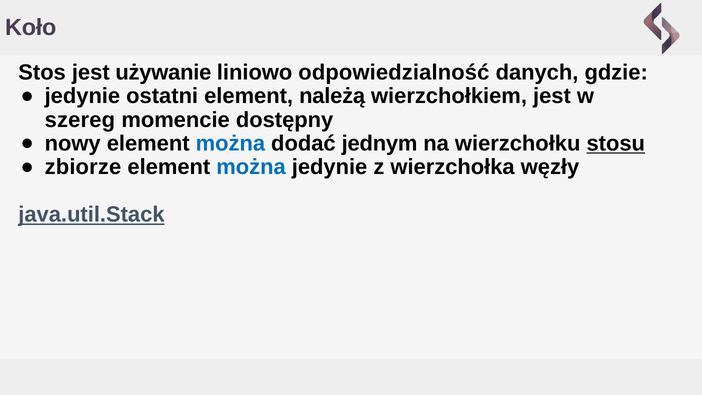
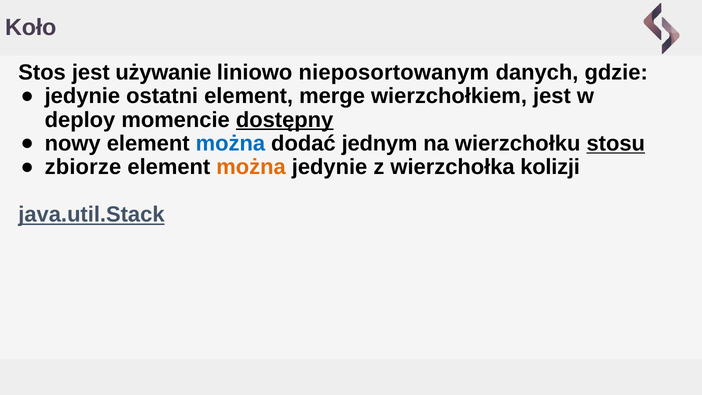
odpowiedzialność: odpowiedzialność -> nieposortowanym (394, 72)
należą: należą -> merge (332, 96)
szereg: szereg -> deploy (80, 120)
dostępny underline: none -> present (285, 120)
można colour: blue -> orange (251, 167)
węzły: węzły -> kolizji (550, 167)
